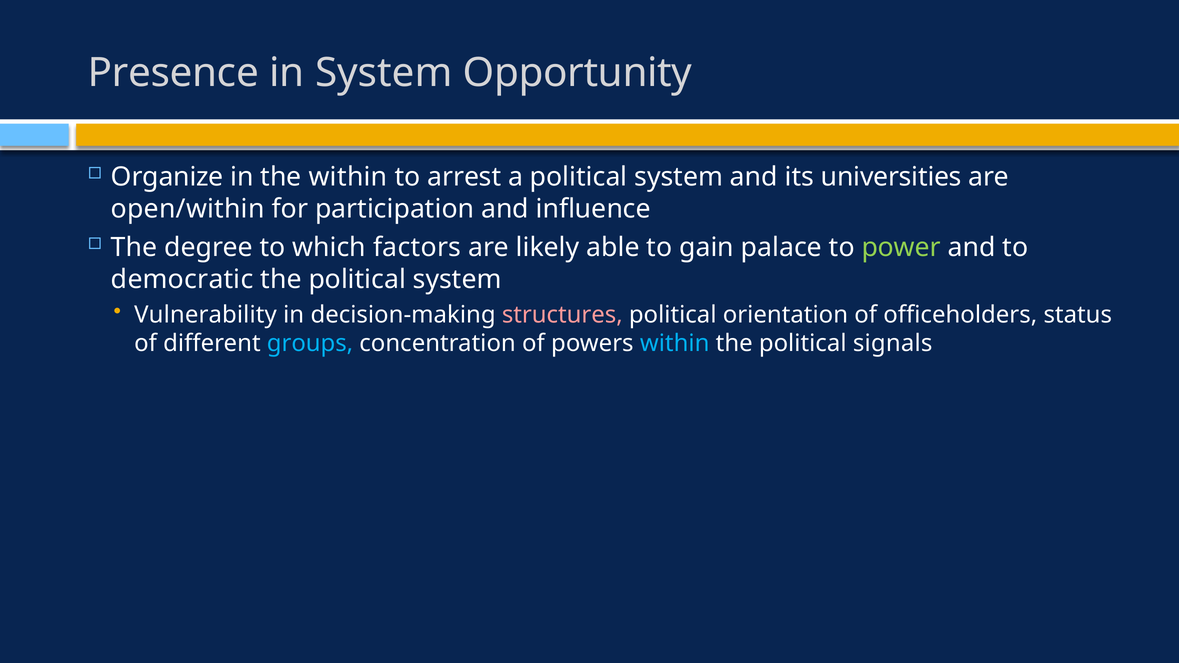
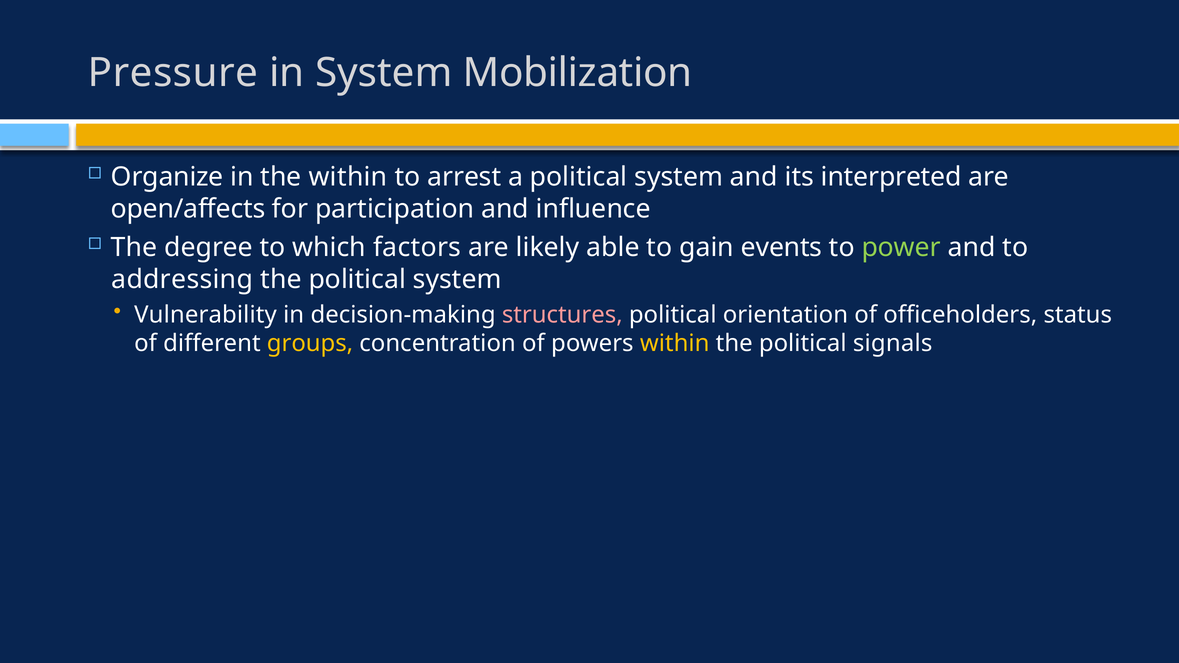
Presence: Presence -> Pressure (173, 73)
Opportunity: Opportunity -> Mobilization (578, 73)
universities: universities -> interpreted (891, 177)
open/within: open/within -> open/affects (188, 209)
palace: palace -> events (782, 247)
democratic: democratic -> addressing (182, 279)
groups colour: light blue -> yellow (310, 344)
within colour: light blue -> yellow (675, 344)
